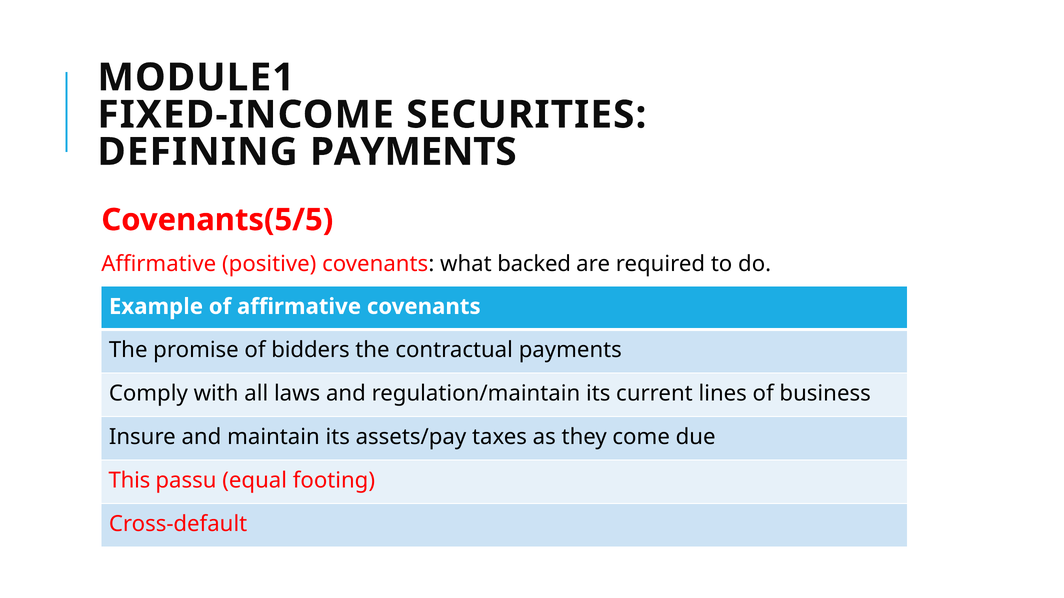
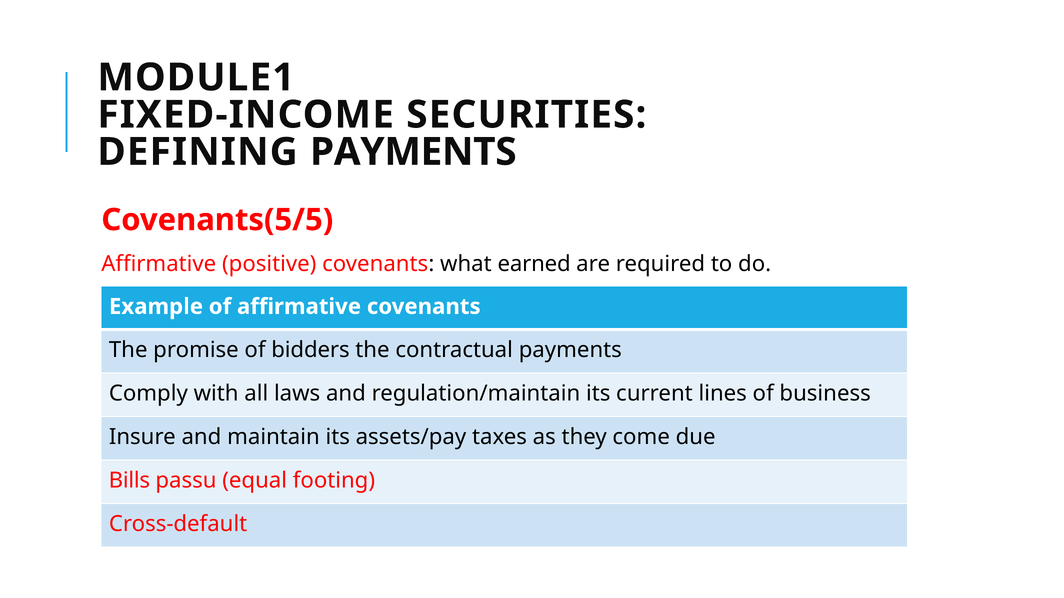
backed: backed -> earned (534, 264)
This: This -> Bills (129, 481)
